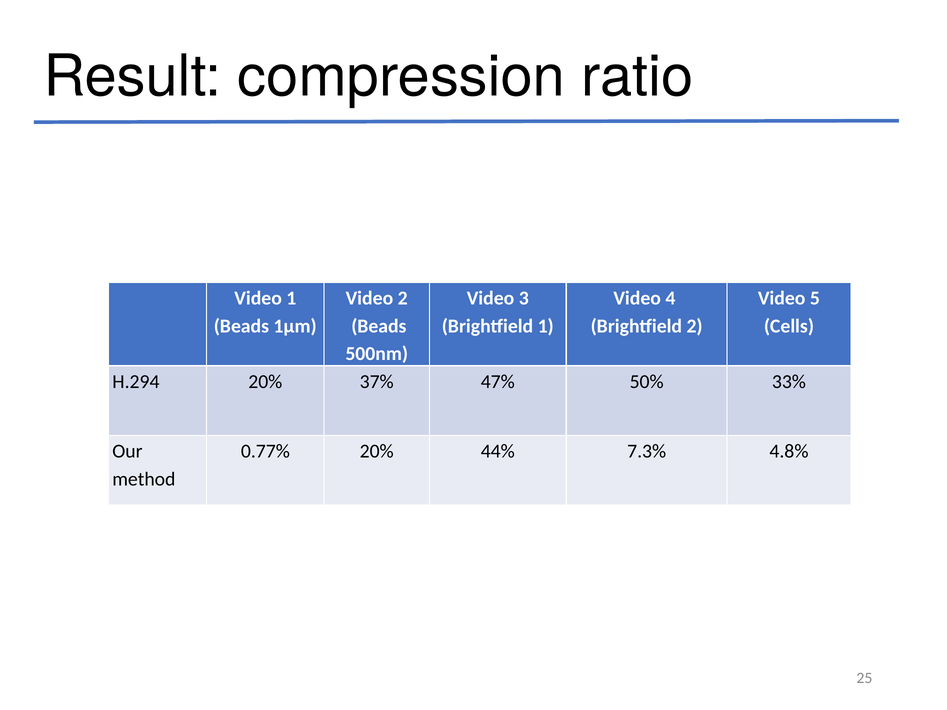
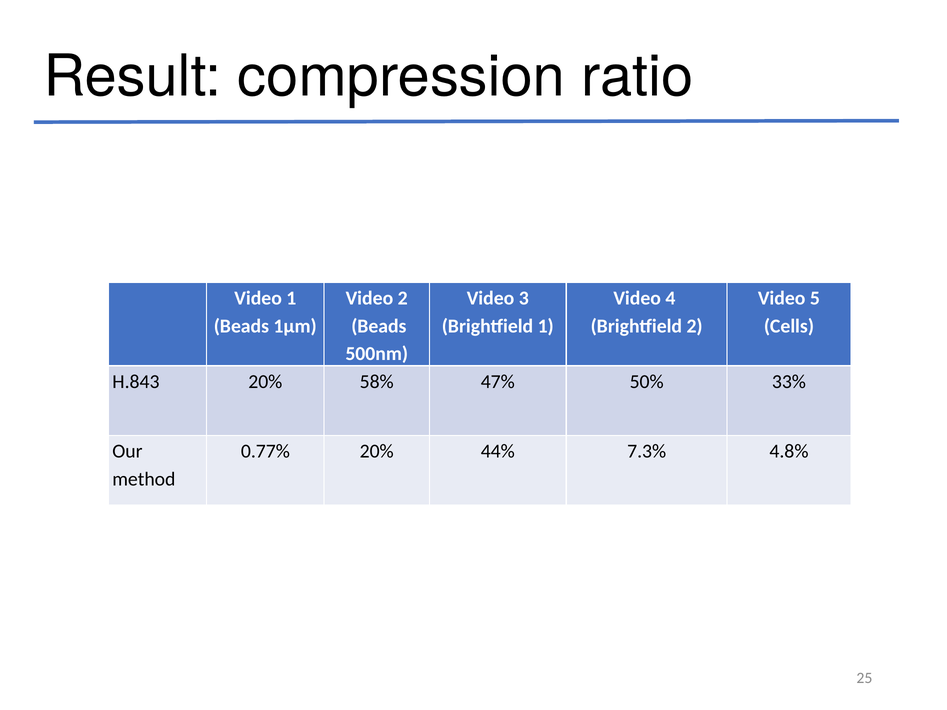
H.294: H.294 -> H.843 (136, 382)
37%: 37% -> 58% (377, 382)
